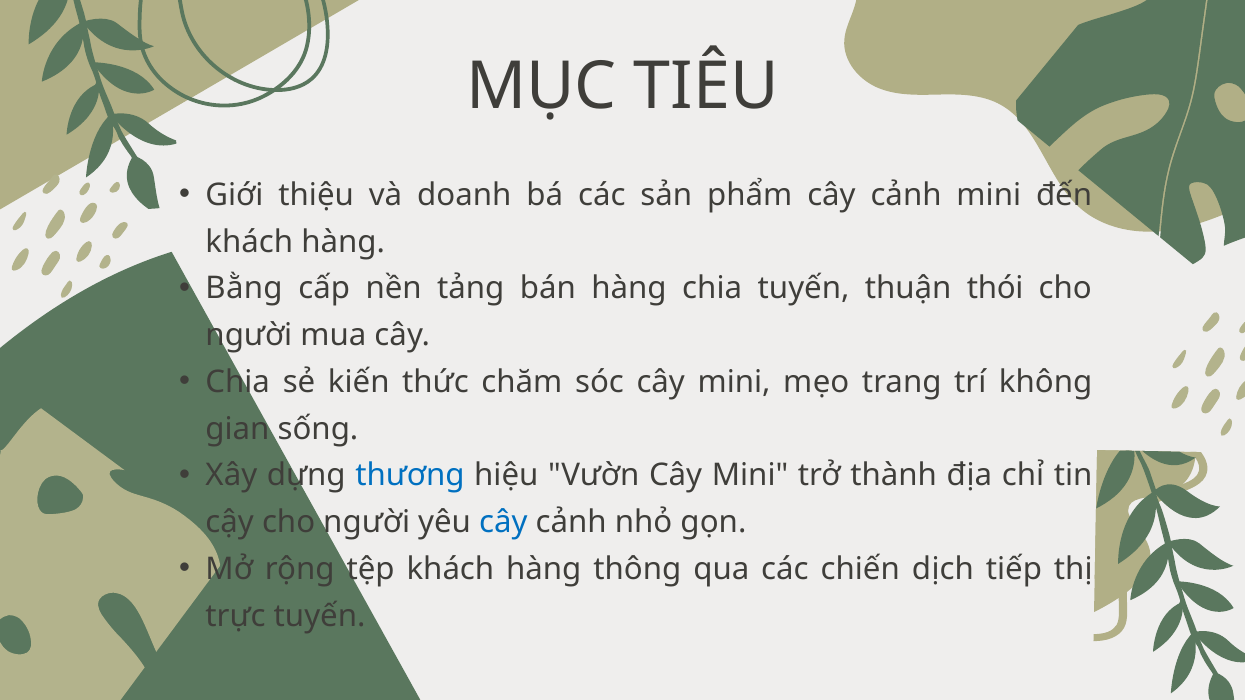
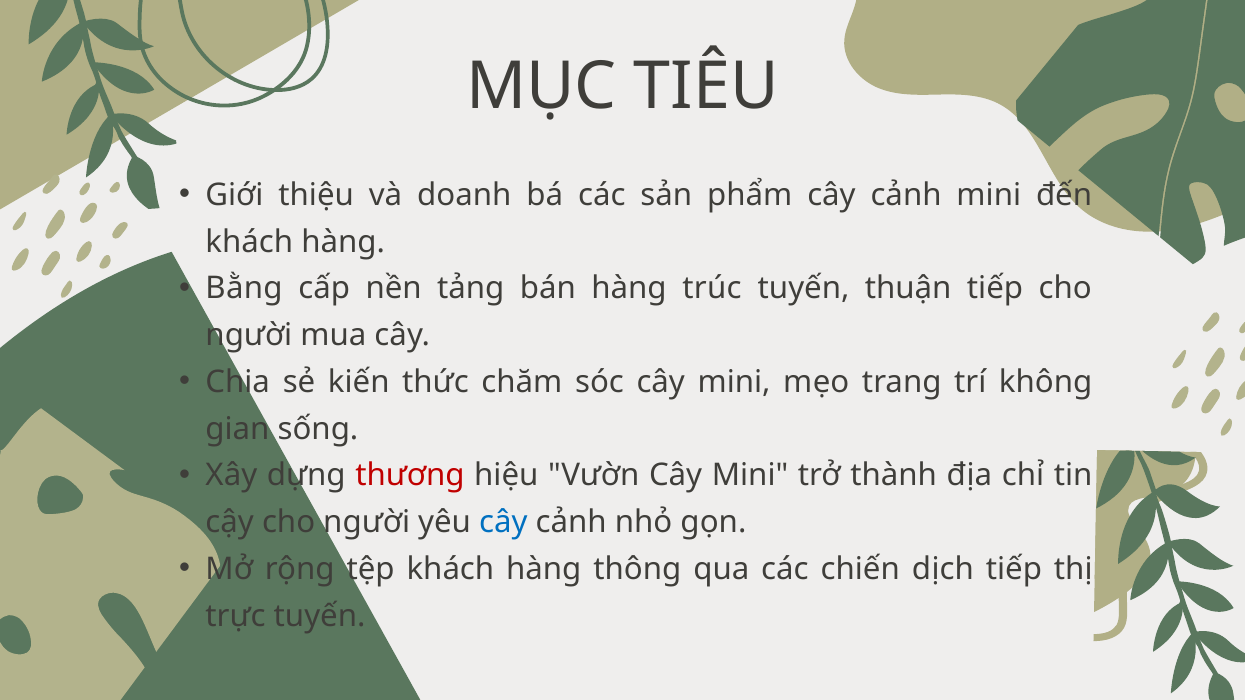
hàng chia: chia -> trúc (712, 289)
thuận thói: thói -> tiếp (995, 289)
thương colour: blue -> red (410, 476)
